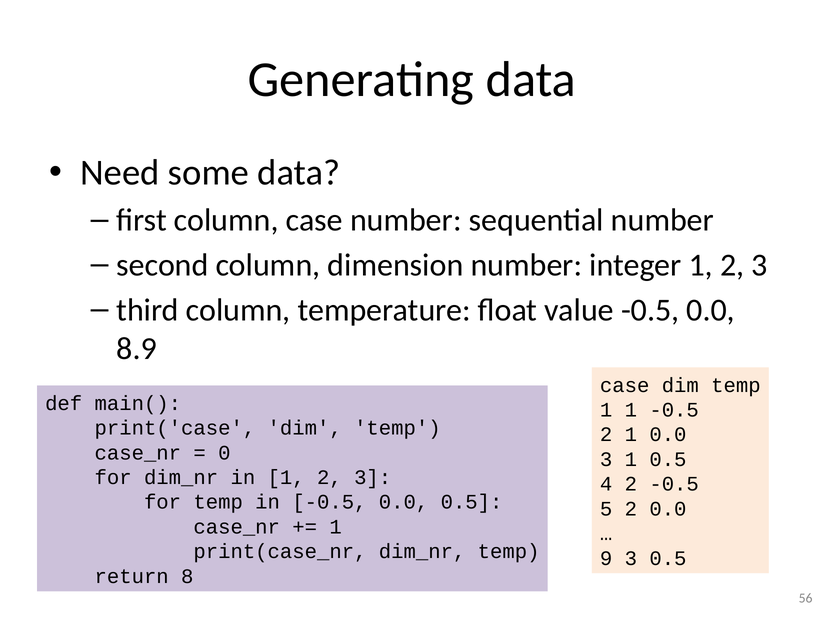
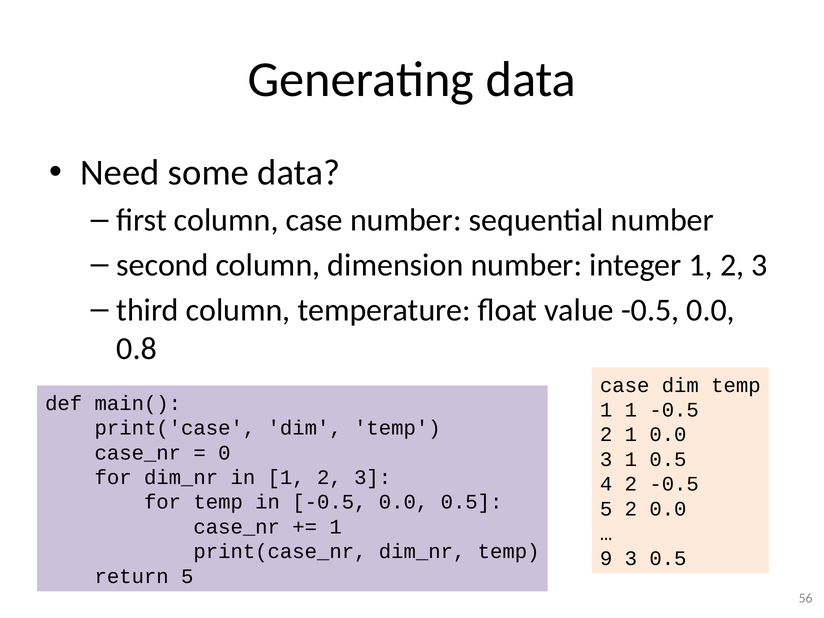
8.9: 8.9 -> 0.8 (137, 348)
return 8: 8 -> 5 (187, 576)
